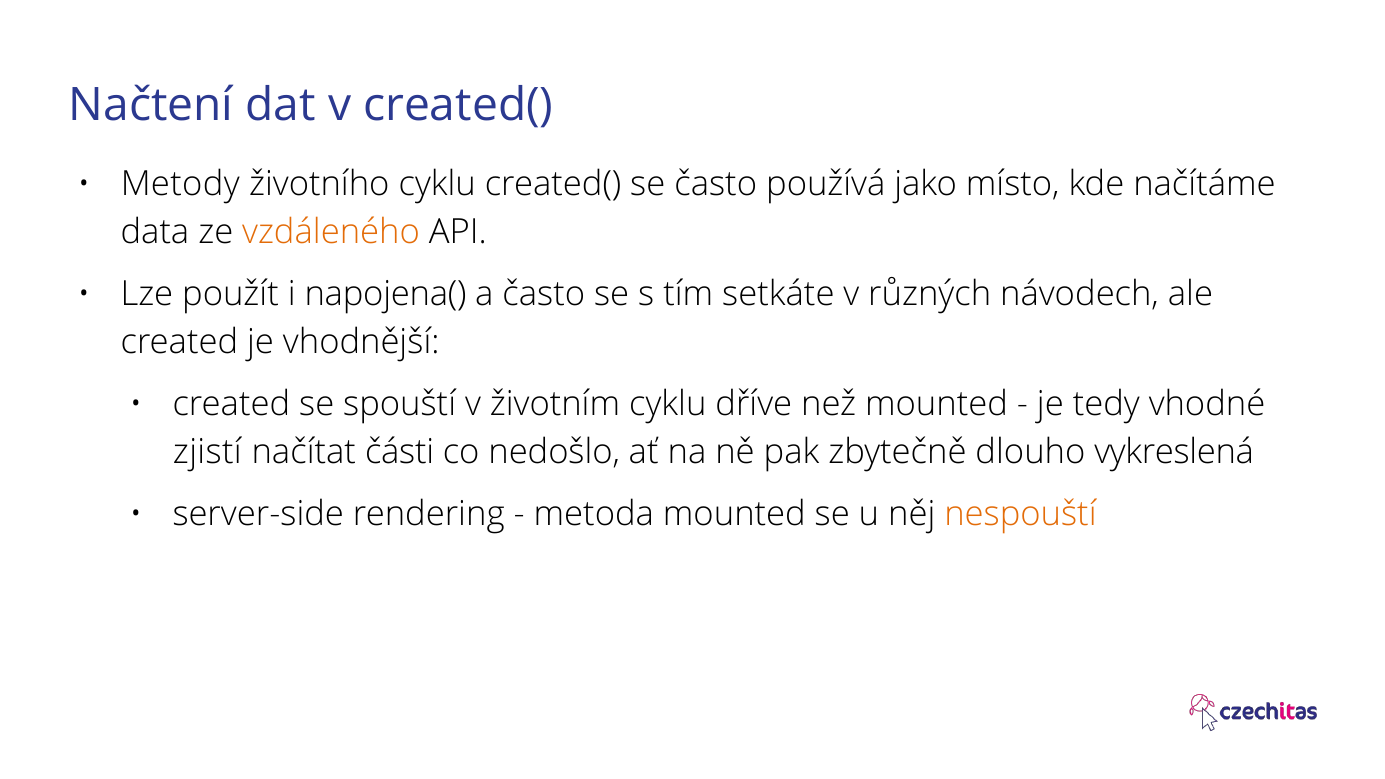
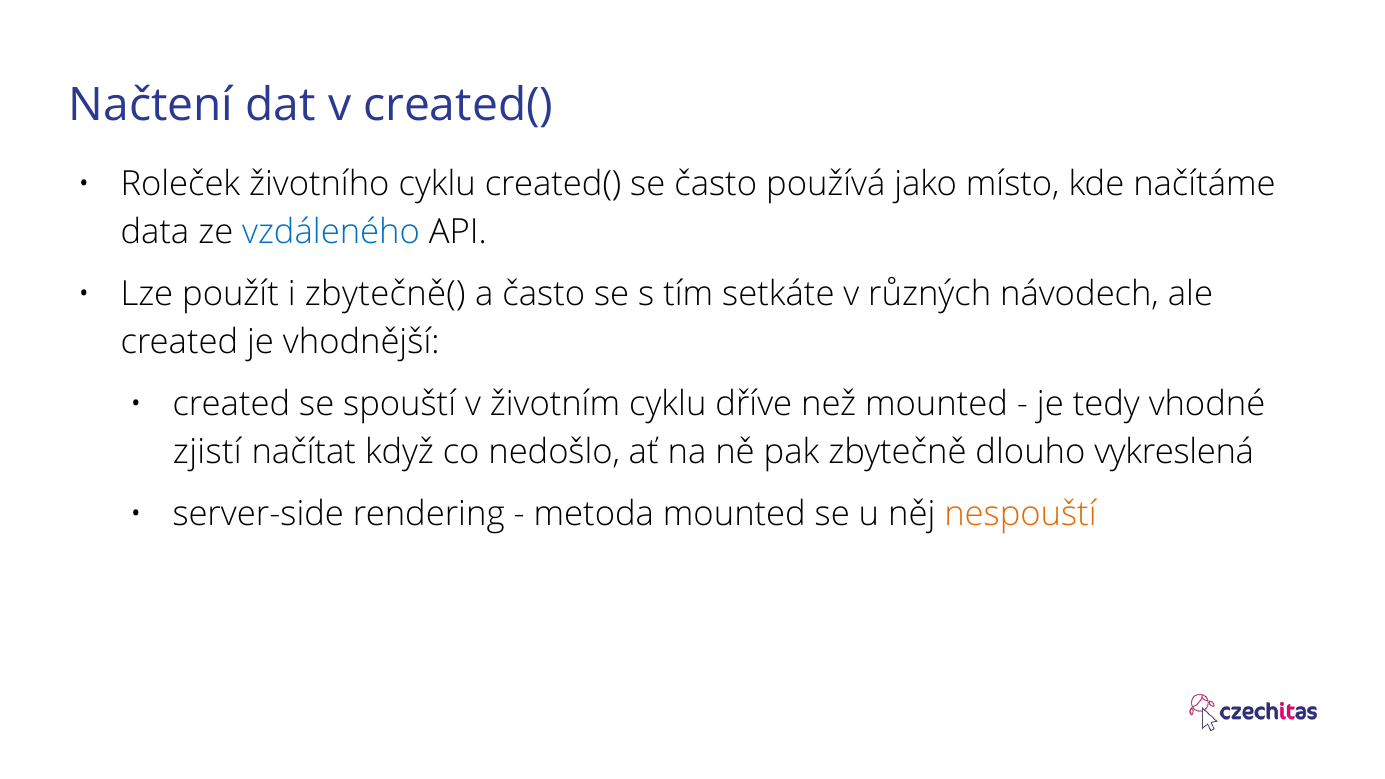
Metody: Metody -> Roleček (180, 184)
vzdáleného colour: orange -> blue (331, 232)
napojena(: napojena( -> zbytečně( (385, 294)
části: části -> když (399, 452)
